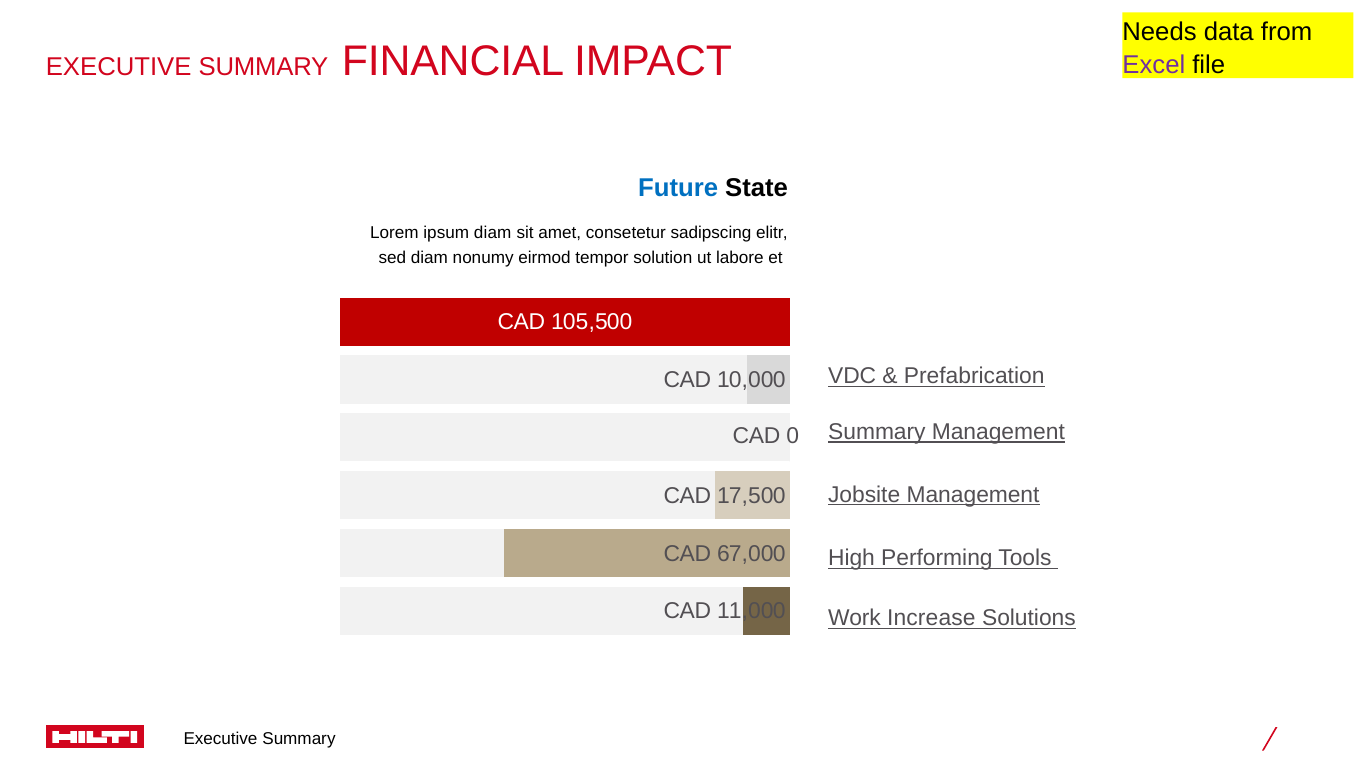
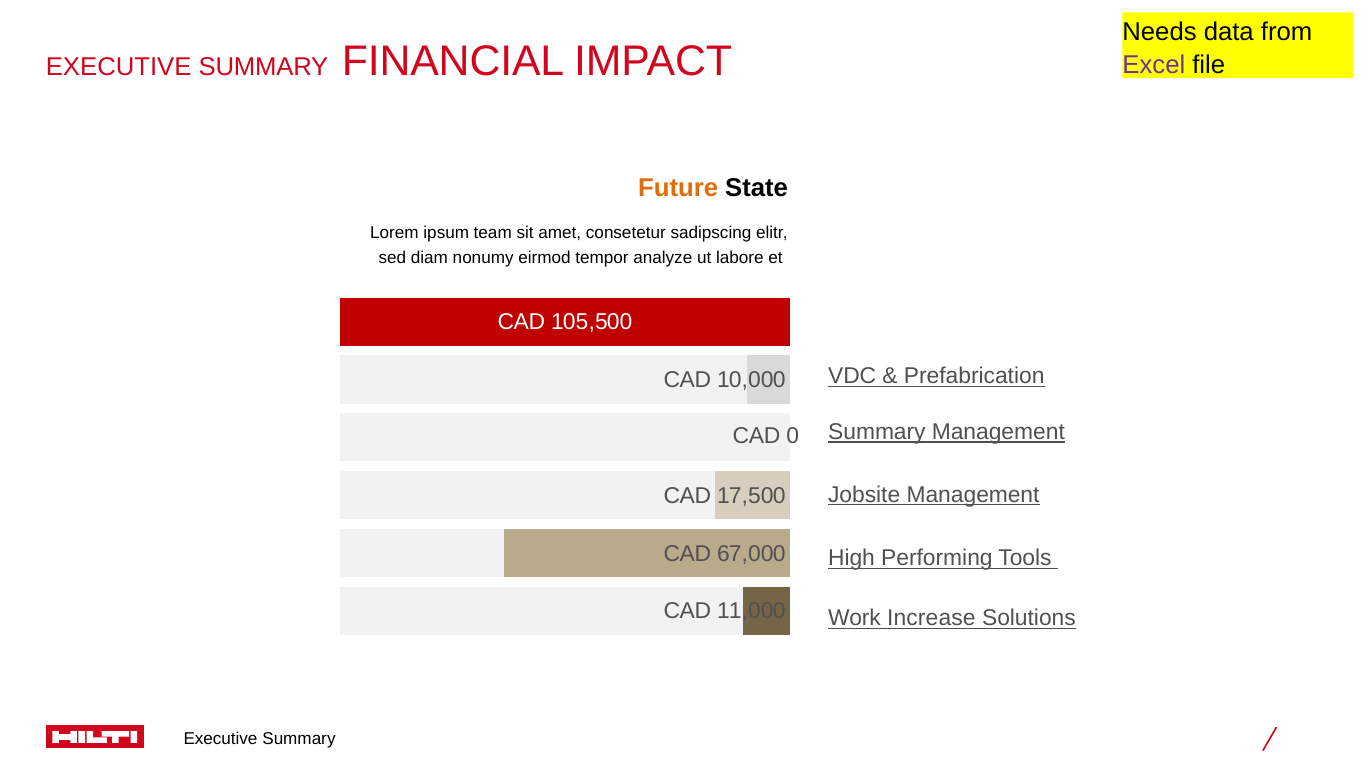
Future colour: blue -> orange (678, 188)
ipsum diam: diam -> team (493, 233)
solution: solution -> analyze (663, 258)
